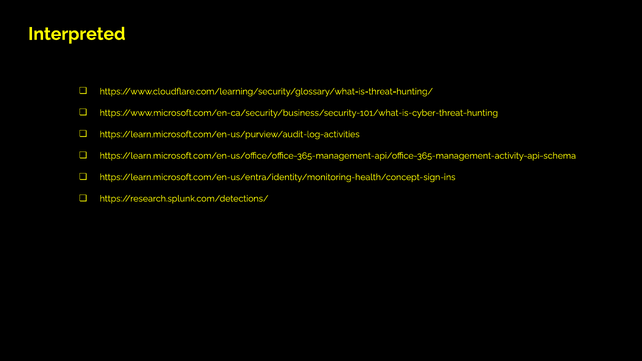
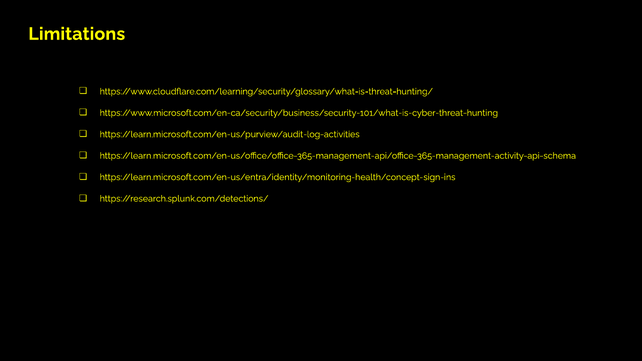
Interpreted: Interpreted -> Limitations (77, 34)
